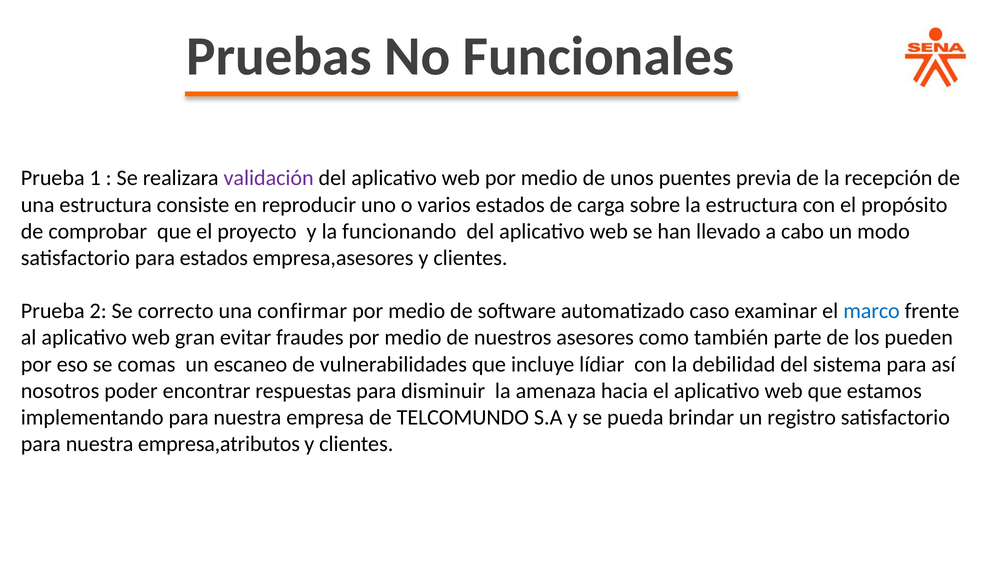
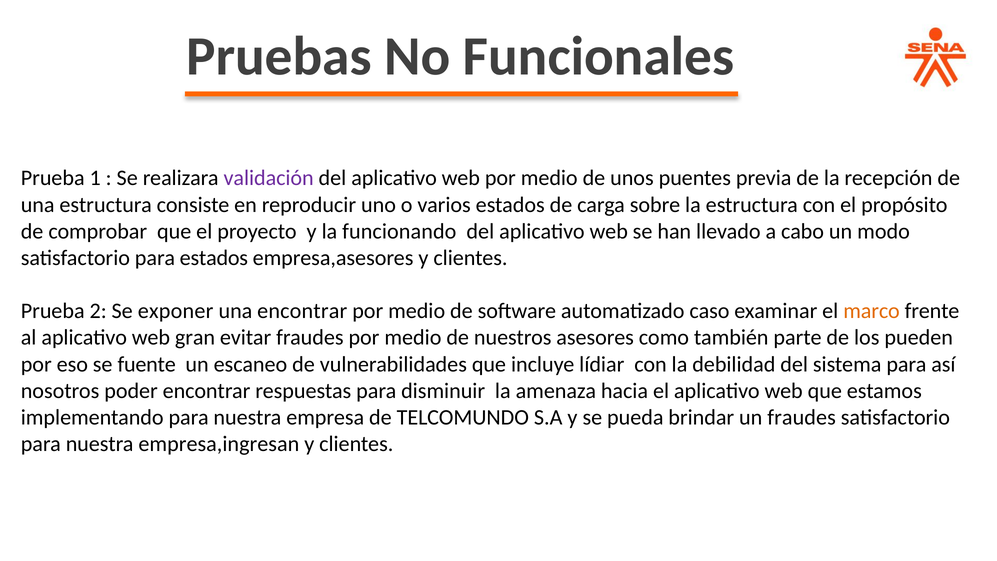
correcto: correcto -> exponer (176, 311)
una confirmar: confirmar -> encontrar (302, 311)
marco colour: blue -> orange (872, 311)
comas: comas -> fuente (147, 364)
un registro: registro -> fraudes (802, 417)
empresa,atributos: empresa,atributos -> empresa,ingresan (219, 444)
